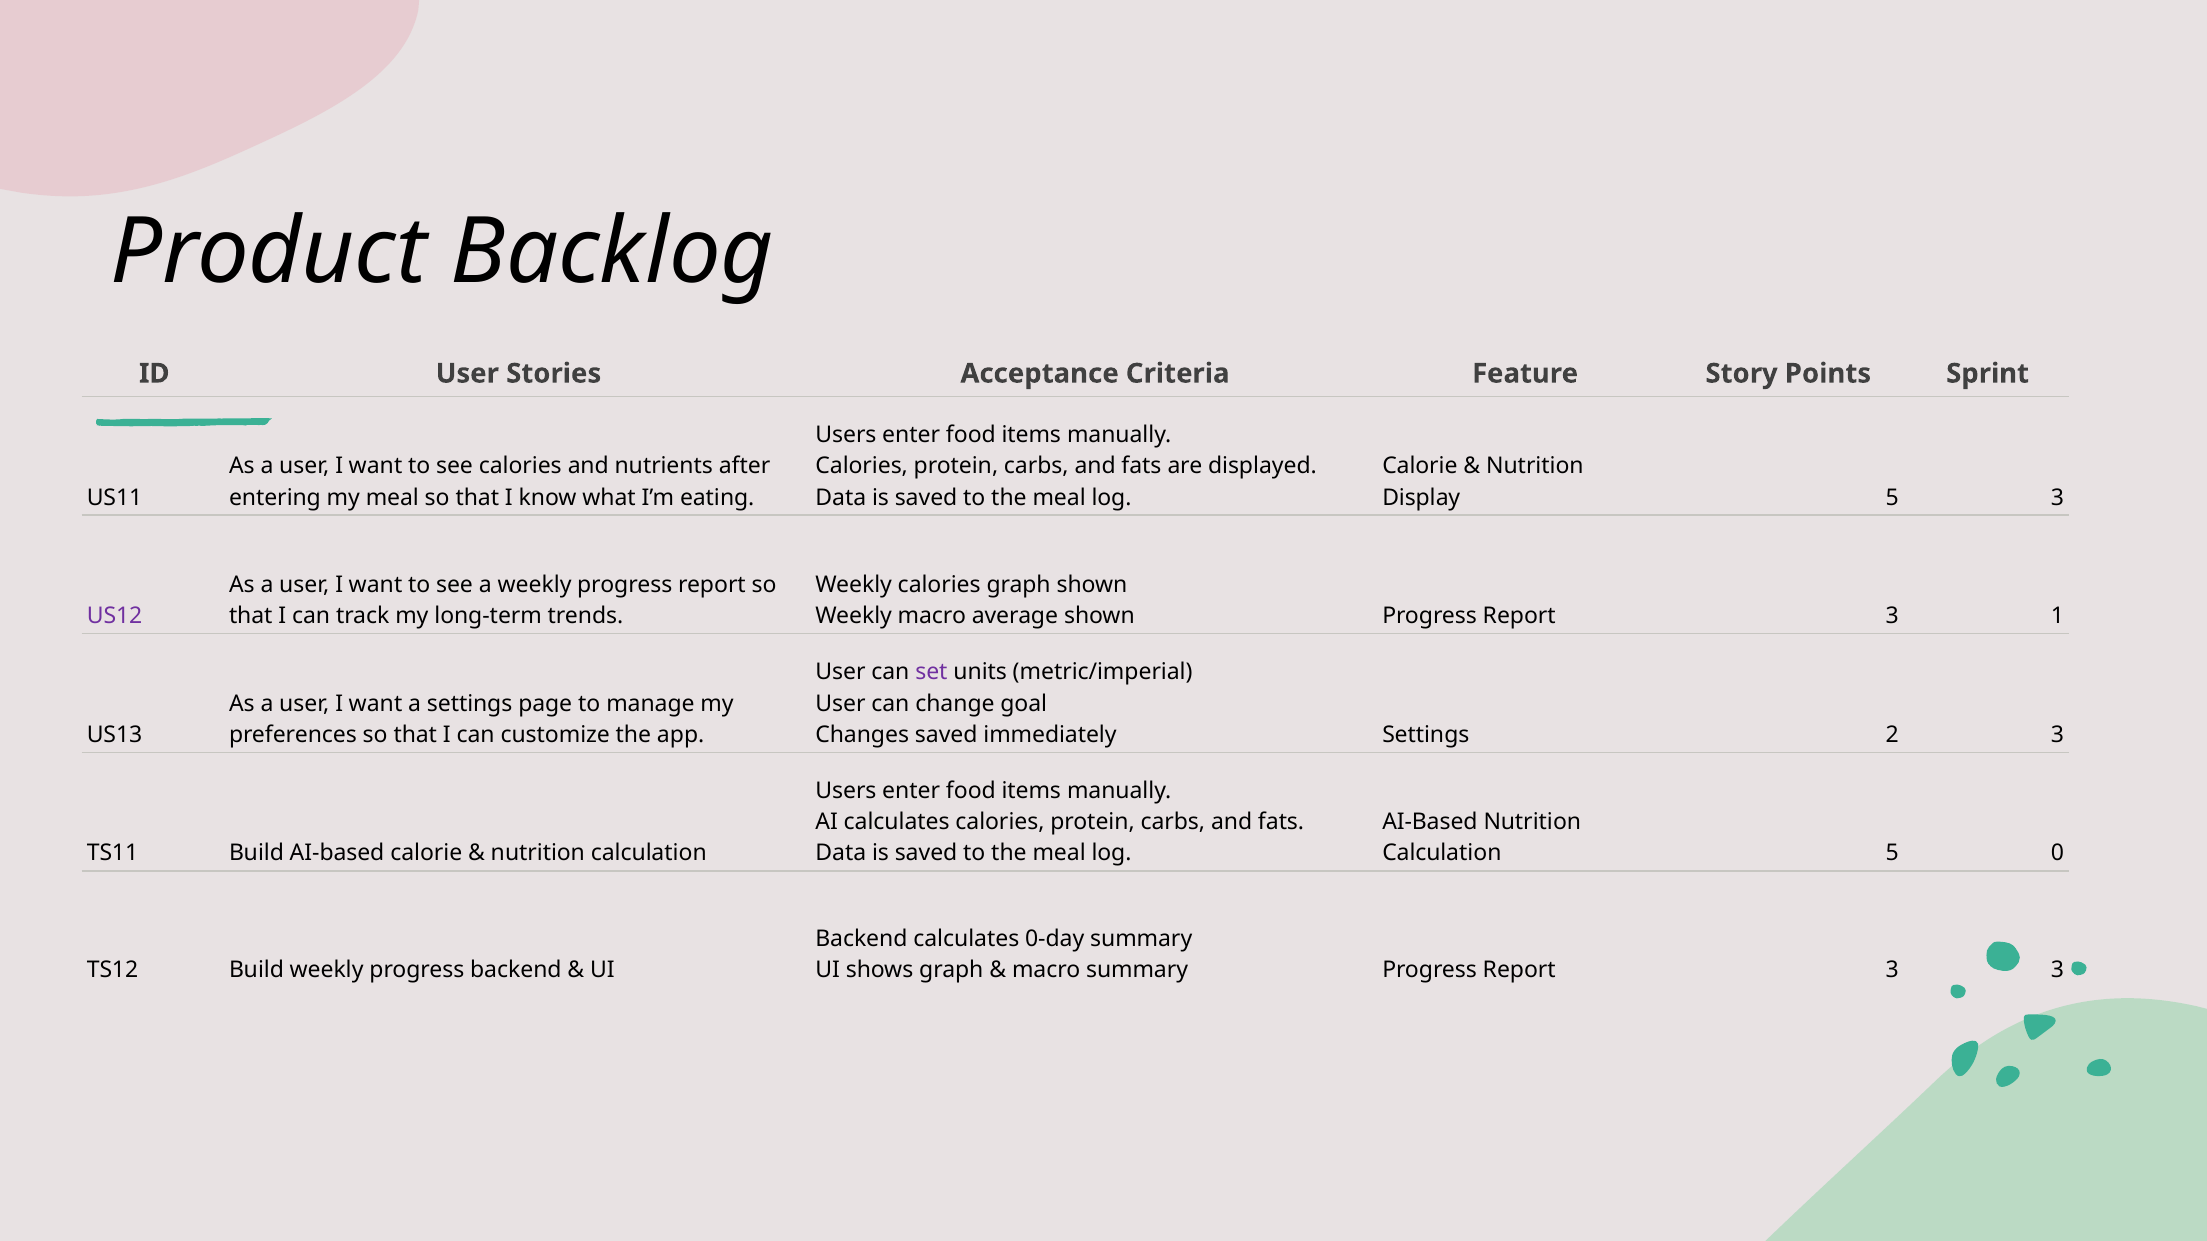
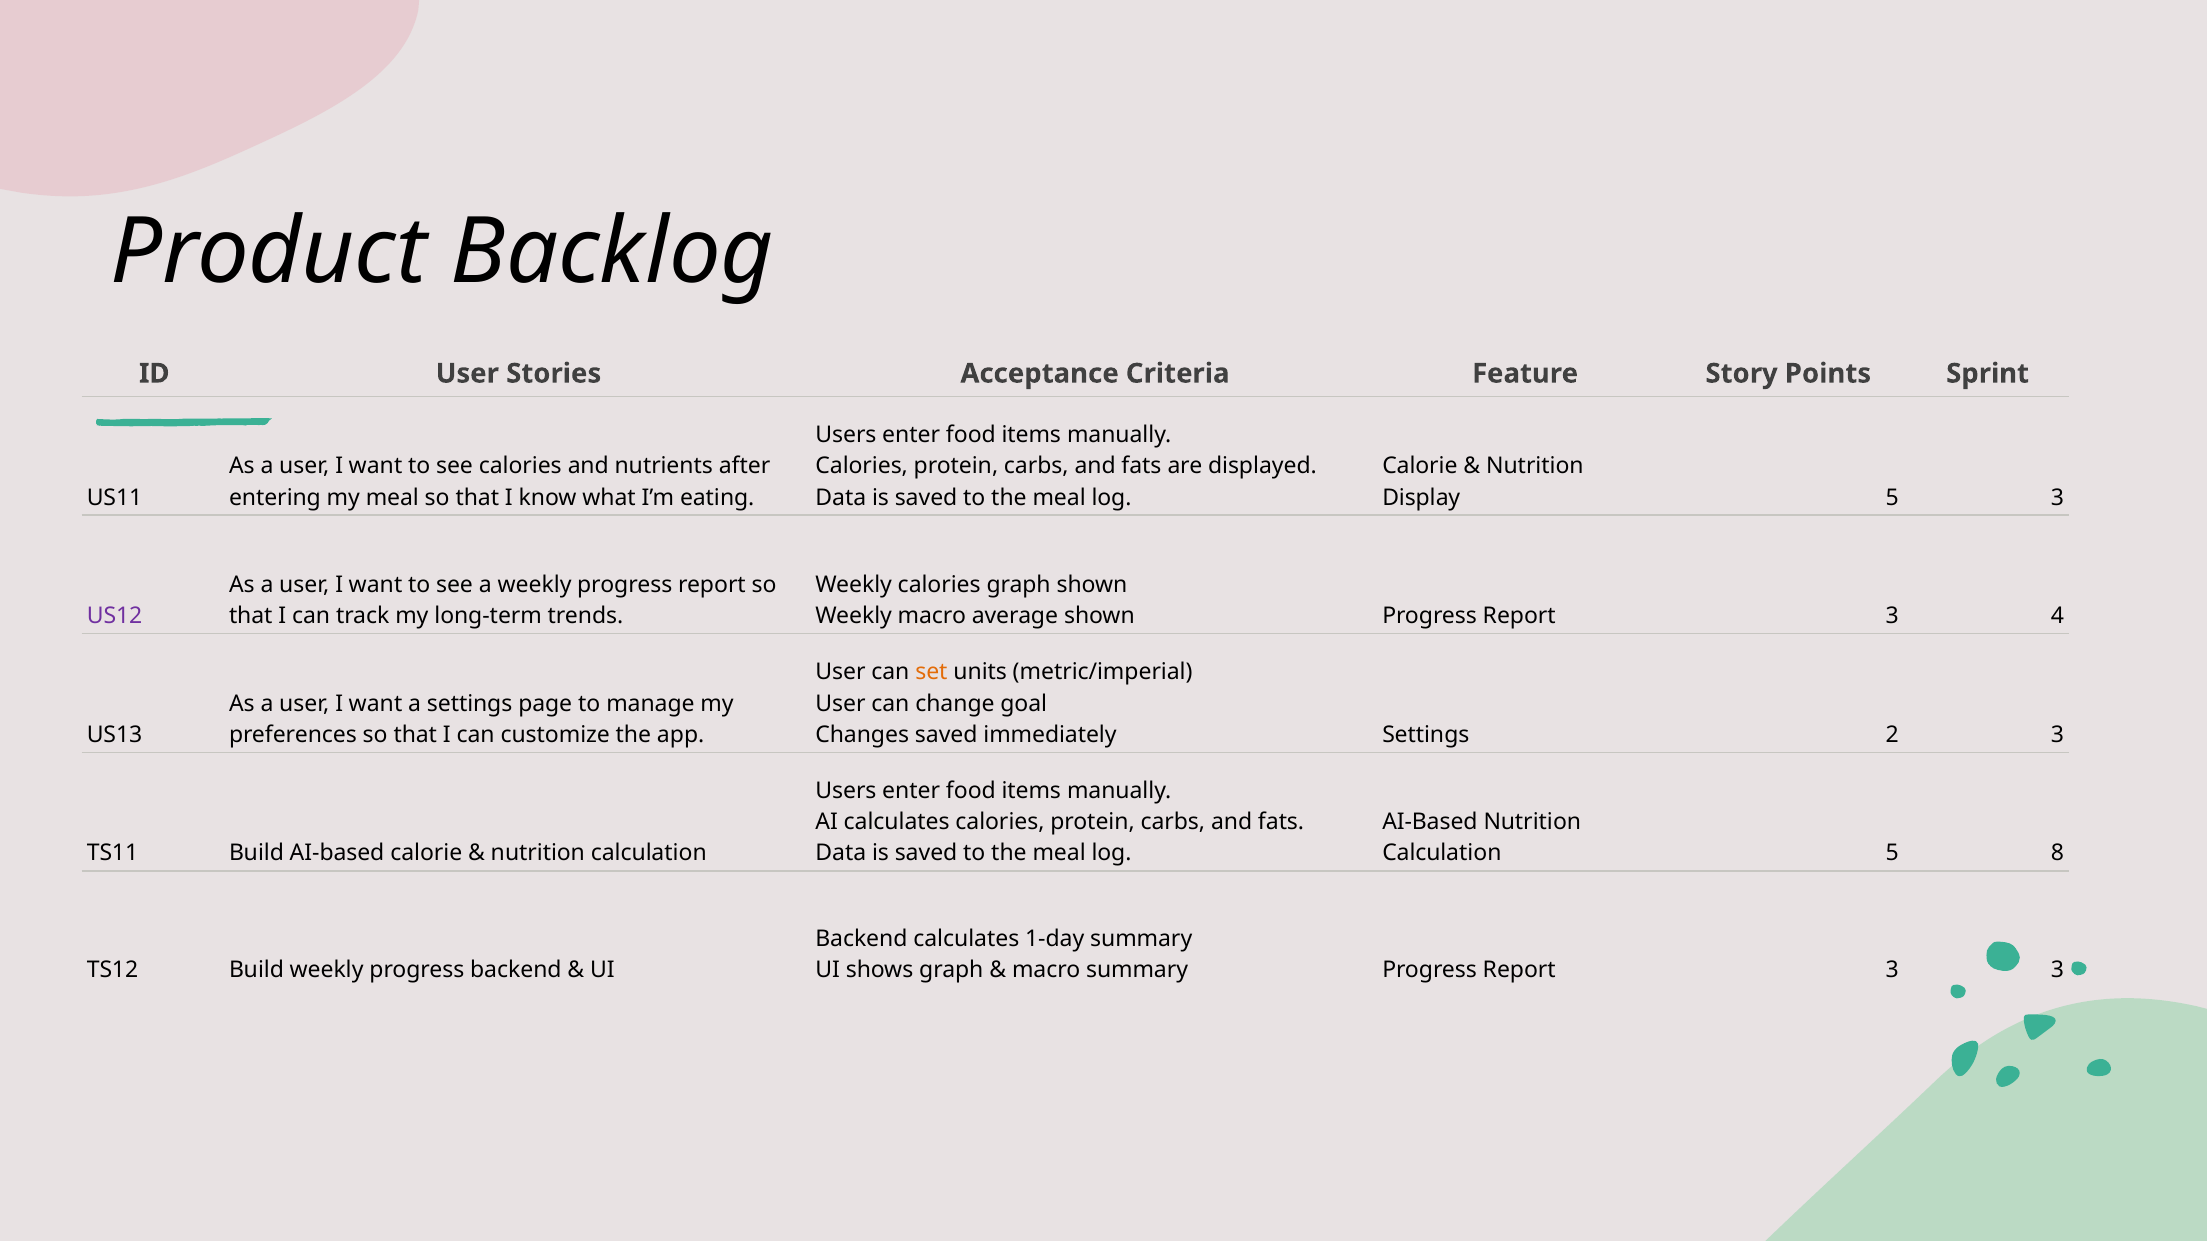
1: 1 -> 4 (2057, 616)
set colour: purple -> orange (931, 673)
0: 0 -> 8 (2057, 854)
0-day: 0-day -> 1-day (1055, 939)
